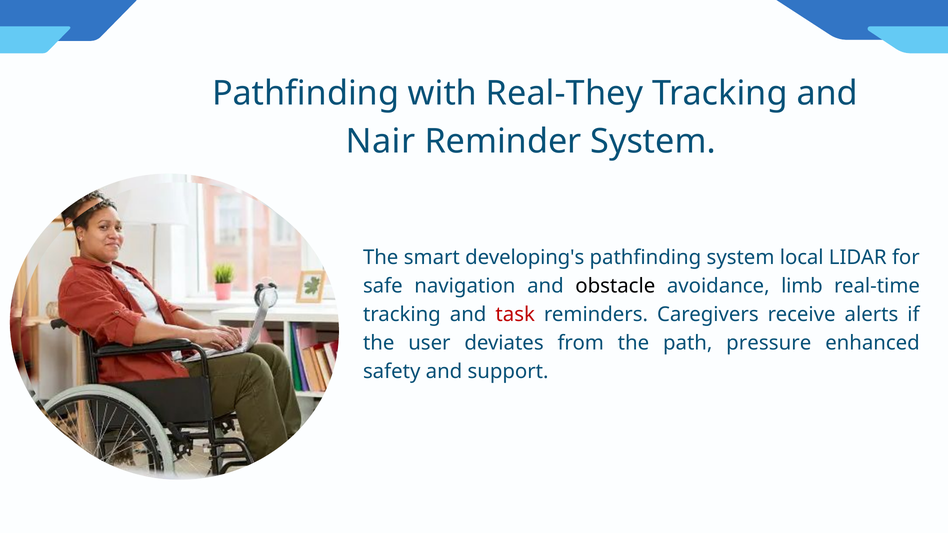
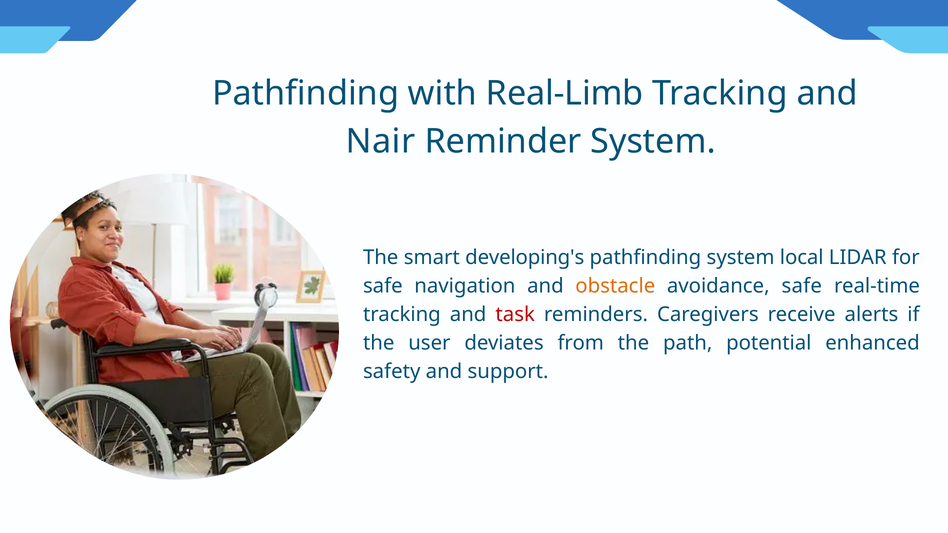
Real-They: Real-They -> Real-Limb (565, 94)
obstacle colour: black -> orange (615, 286)
avoidance limb: limb -> safe (802, 286)
pressure: pressure -> potential (769, 343)
